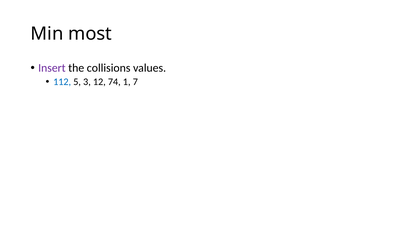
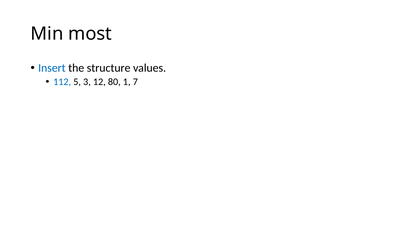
Insert colour: purple -> blue (52, 68)
collisions: collisions -> structure (109, 68)
74: 74 -> 80 (114, 82)
